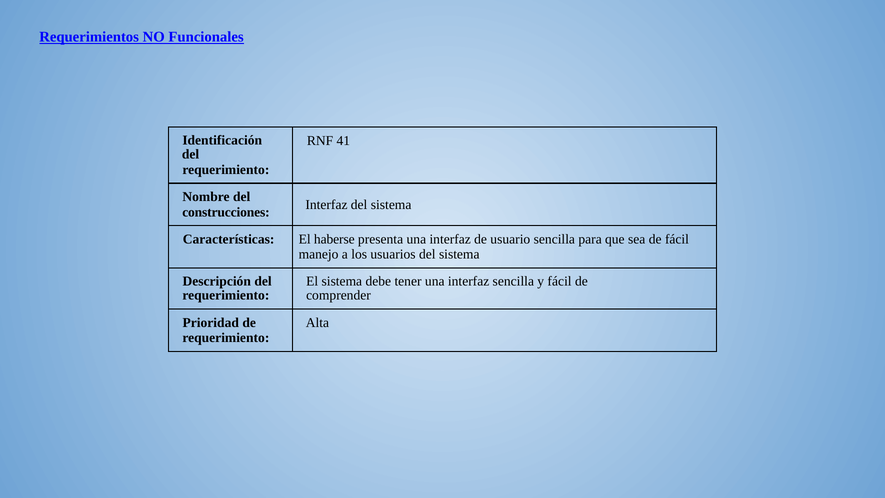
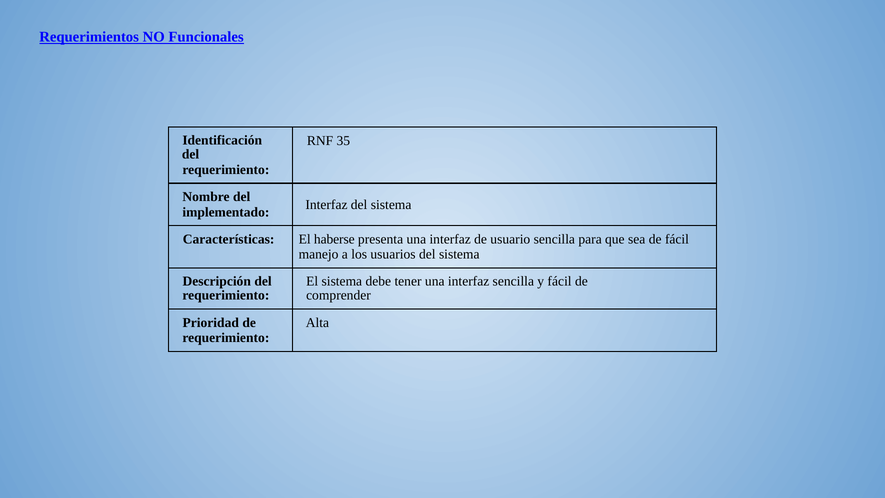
41: 41 -> 35 (343, 141)
construcciones: construcciones -> implementado (226, 212)
